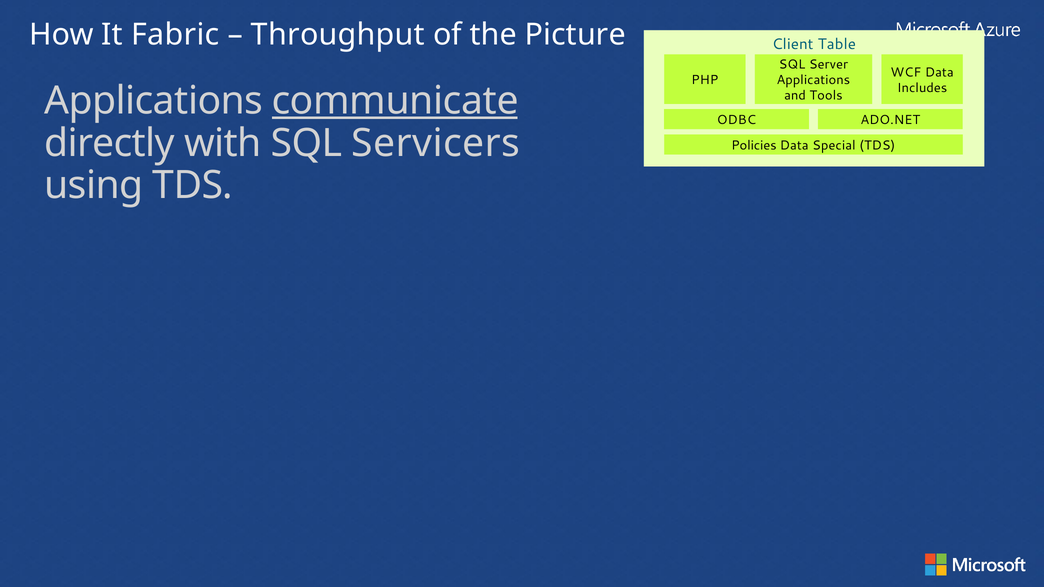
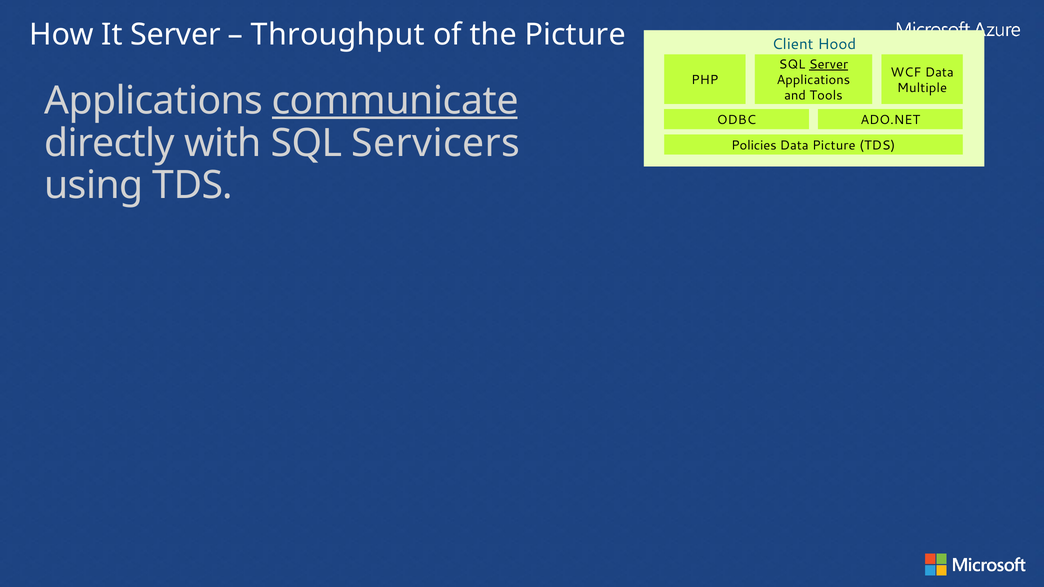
It Fabric: Fabric -> Server (176, 35)
Table: Table -> Hood (837, 44)
Server underline: none -> present (829, 64)
Includes: Includes -> Multiple (922, 88)
Data Special: Special -> Picture (834, 145)
